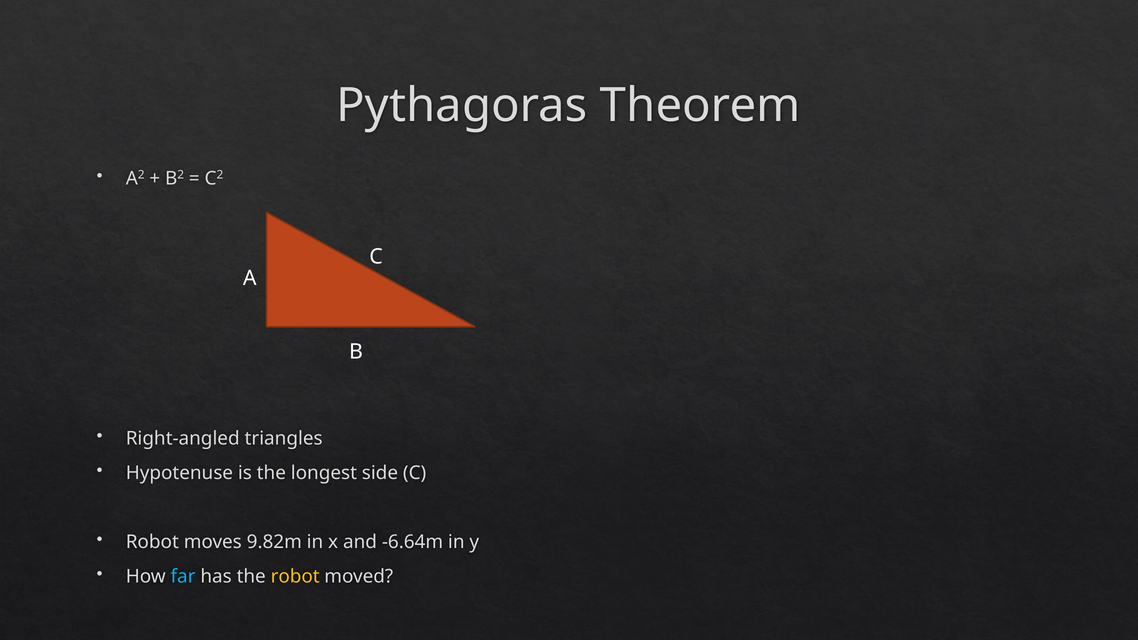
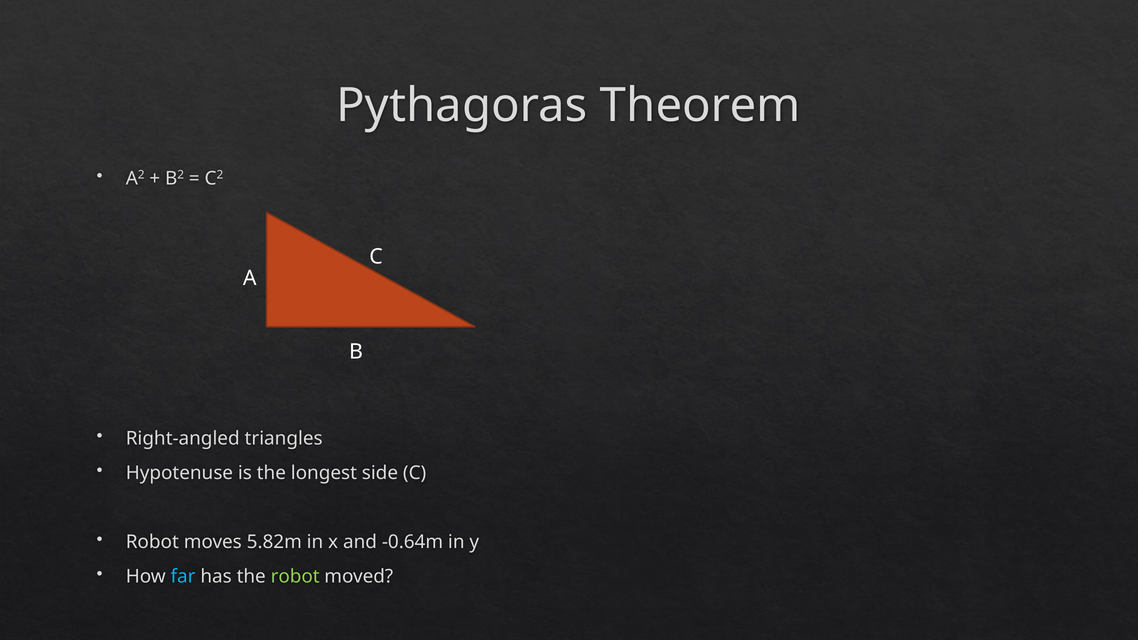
9.82m: 9.82m -> 5.82m (274, 542)
-6.64m: -6.64m -> -0.64m (413, 542)
robot colour: yellow -> light green (295, 577)
